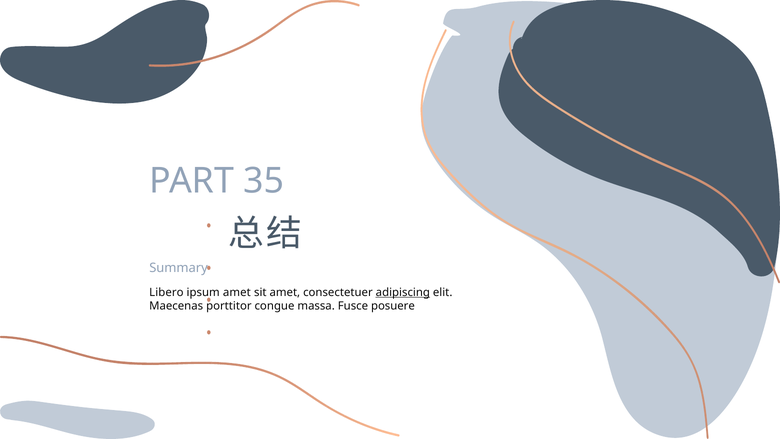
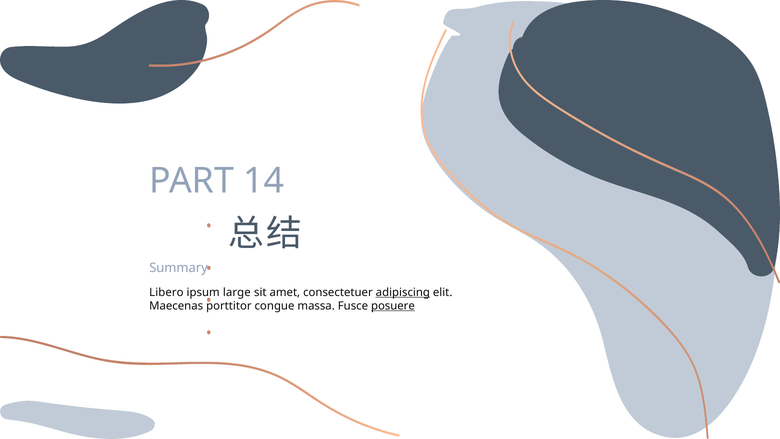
35: 35 -> 14 (264, 181)
ipsum amet: amet -> large (237, 292)
posuere underline: none -> present (393, 306)
